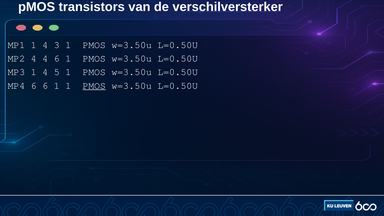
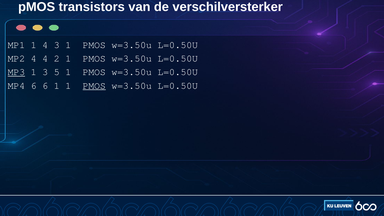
4 6: 6 -> 2 (57, 58)
MP3 underline: none -> present (16, 72)
4: 4 -> 3 (45, 72)
